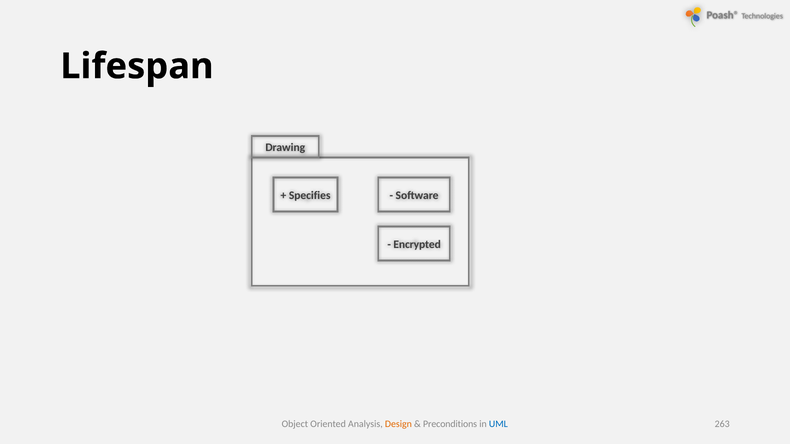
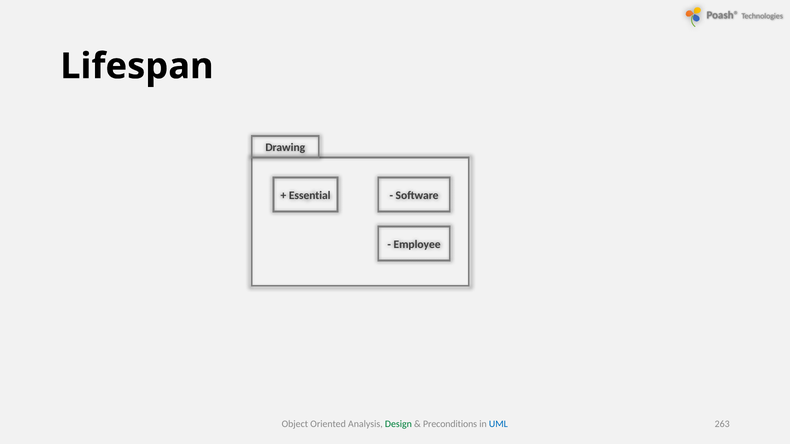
Specifies: Specifies -> Essential (310, 196)
Encrypted: Encrypted -> Employee (417, 244)
Design colour: orange -> green (398, 424)
